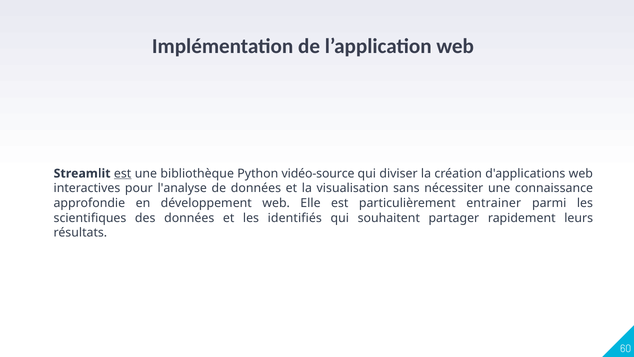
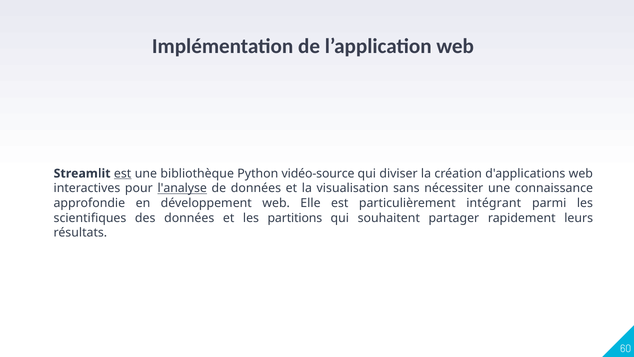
l'analyse underline: none -> present (182, 188)
entrainer: entrainer -> intégrant (494, 203)
identifiés: identifiés -> partitions (295, 218)
